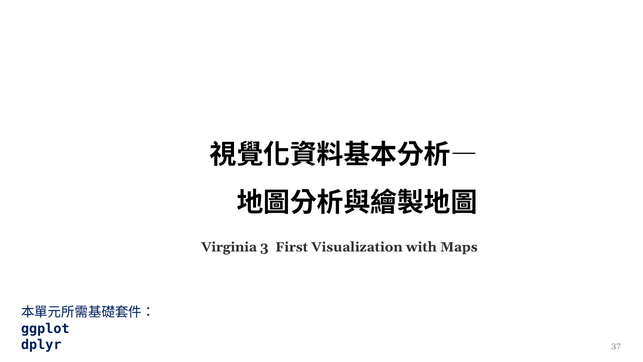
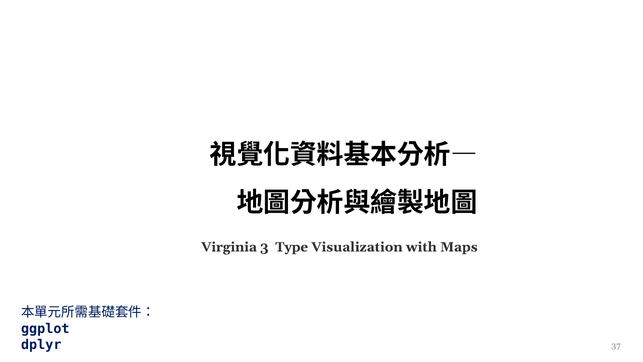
First: First -> Type (292, 247)
